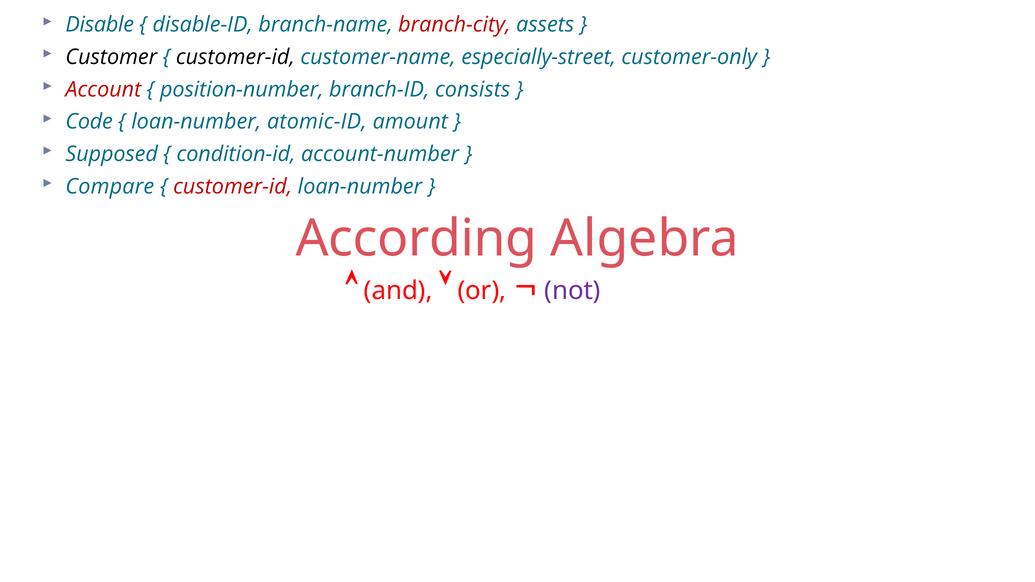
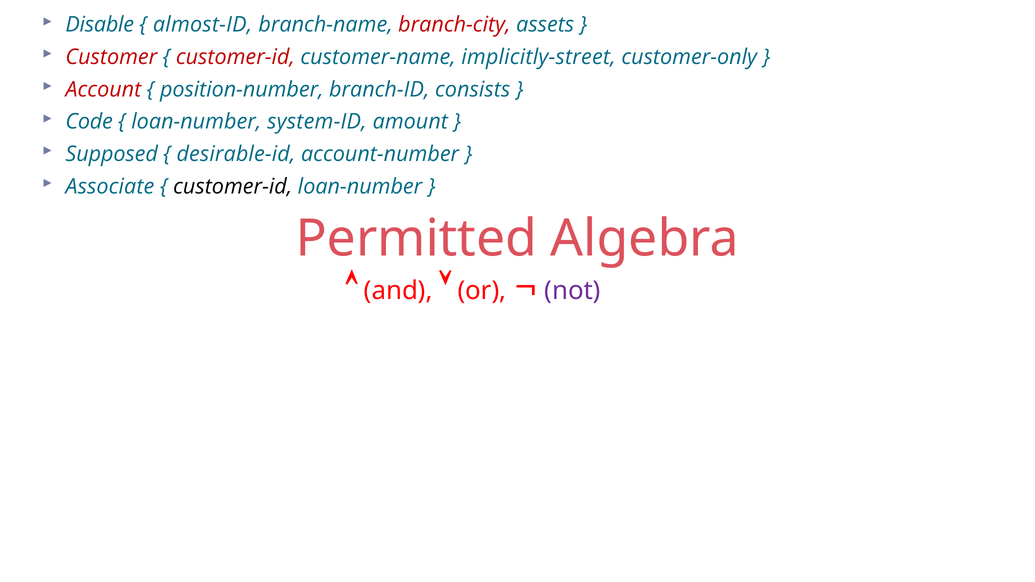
disable-ID: disable-ID -> almost-ID (203, 25)
Customer colour: black -> red (111, 57)
customer-id colour: black -> red (235, 57)
especially-street: especially-street -> implicitly-street (538, 57)
atomic-ID: atomic-ID -> system-ID (317, 122)
condition-id: condition-id -> desirable-id (236, 154)
Compare: Compare -> Associate (110, 187)
customer-id colour: red -> black (233, 187)
According: According -> Permitted (416, 239)
